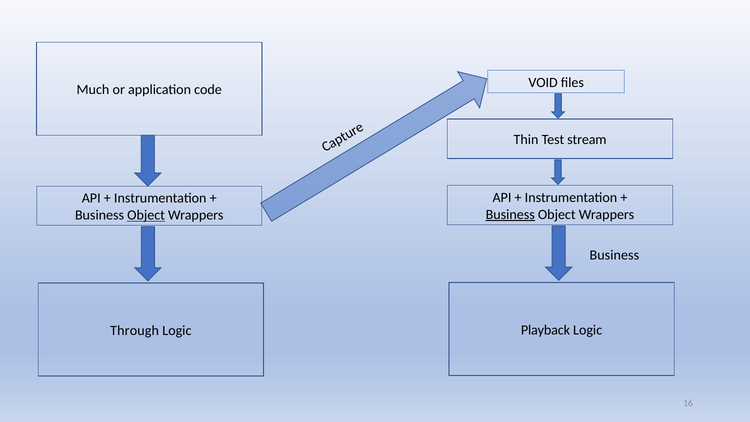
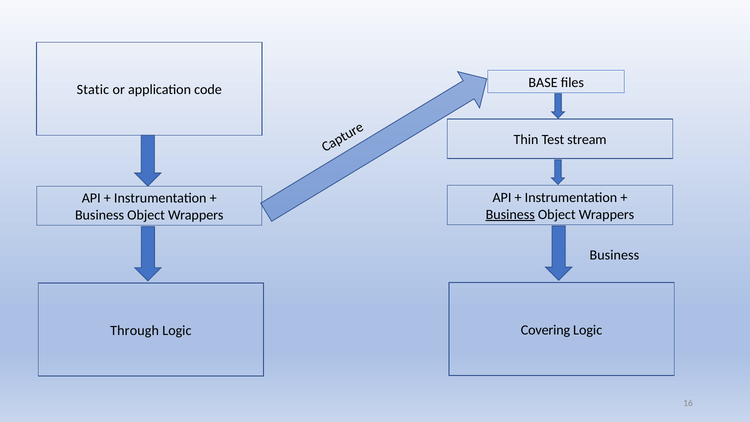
VOID: VOID -> BASE (543, 82)
Much: Much -> Static (93, 90)
Object underline: present -> none (146, 215)
Playback: Playback -> Covering (545, 330)
